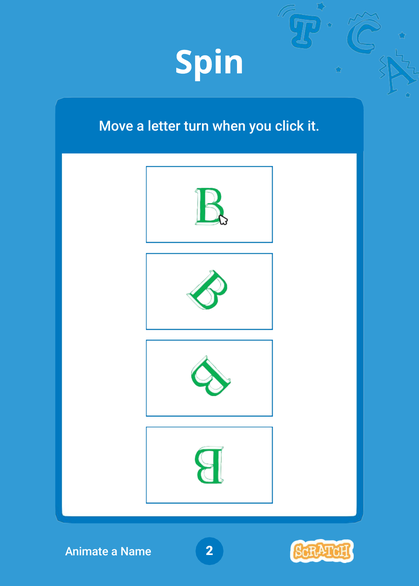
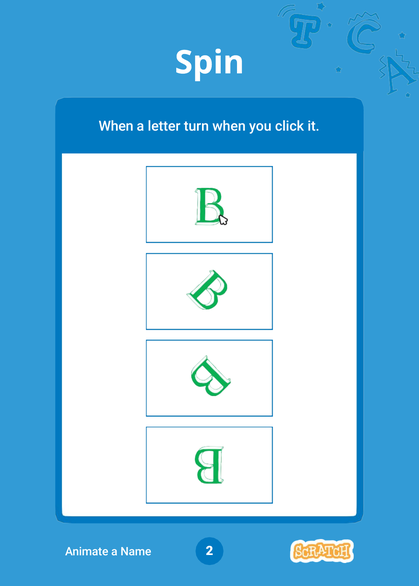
Move: Move -> When (116, 126)
